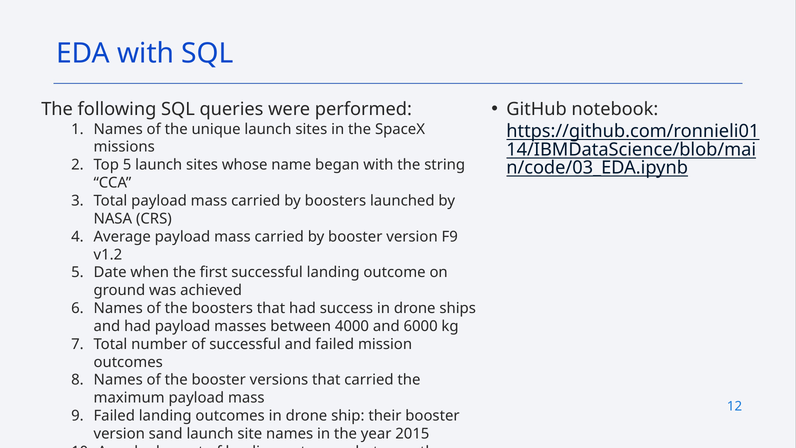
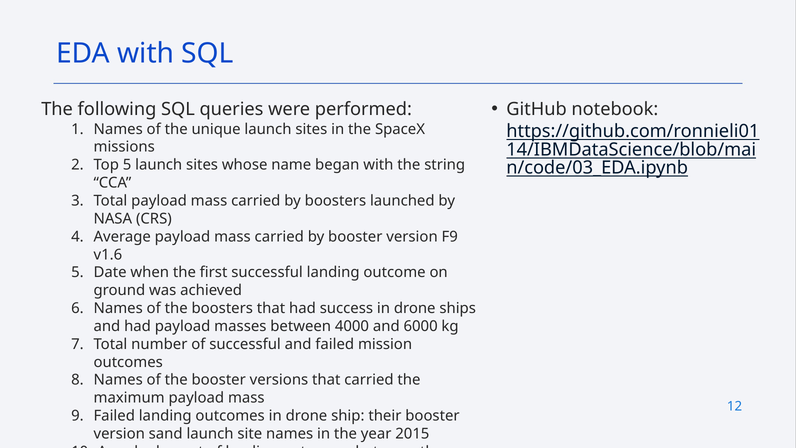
v1.2: v1.2 -> v1.6 (108, 254)
